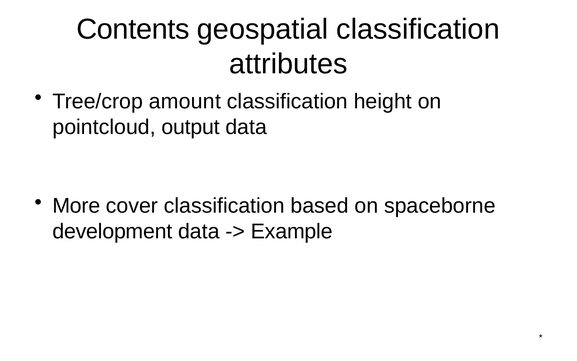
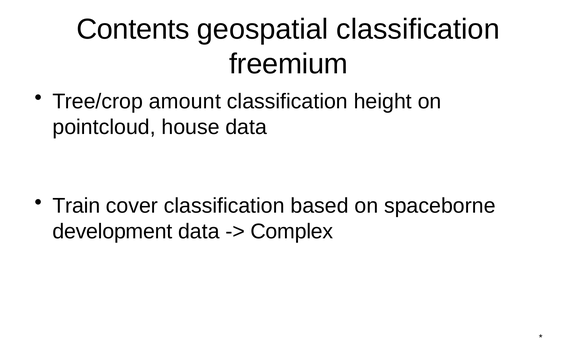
attributes: attributes -> freemium (289, 64)
output: output -> house (191, 127)
More: More -> Train (76, 206)
Example: Example -> Complex (292, 231)
